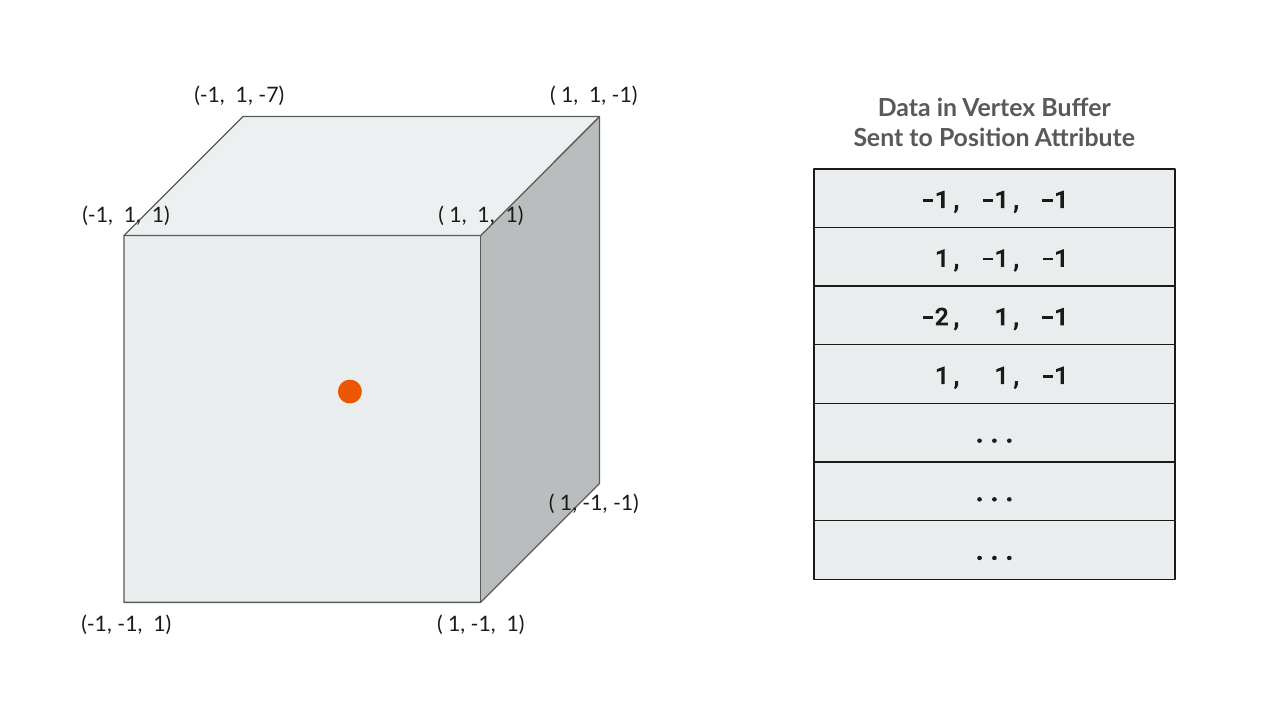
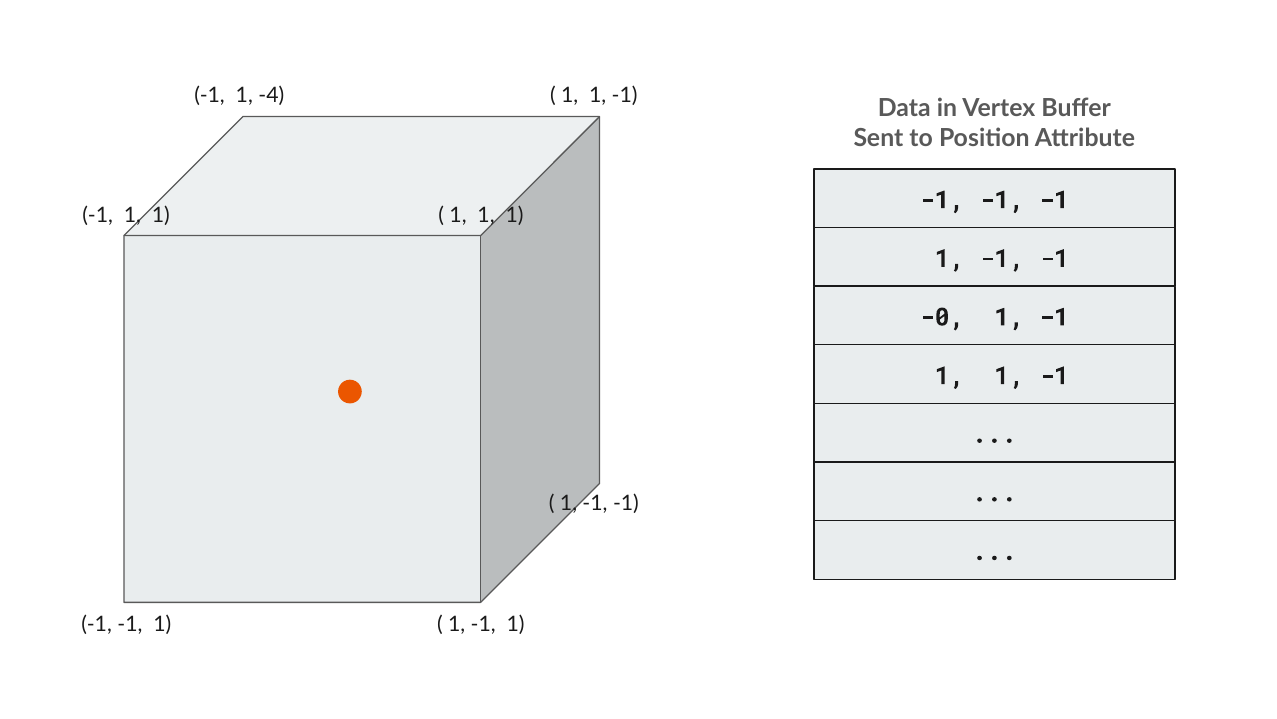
-7: -7 -> -4 (271, 95)
-2: -2 -> -0 (942, 317)
